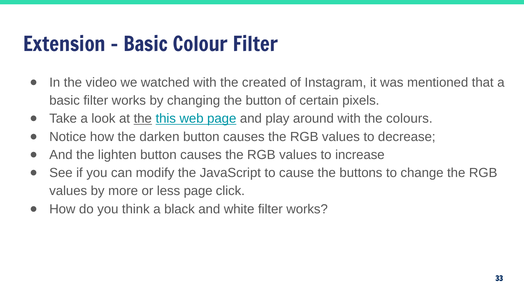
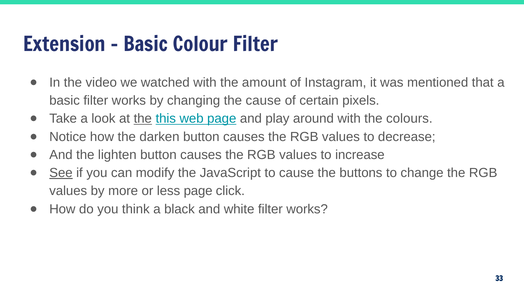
created: created -> amount (264, 82)
the button: button -> cause (263, 100)
See underline: none -> present (61, 173)
